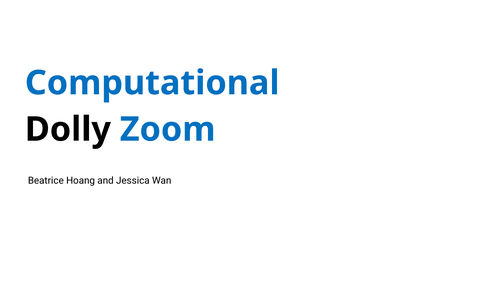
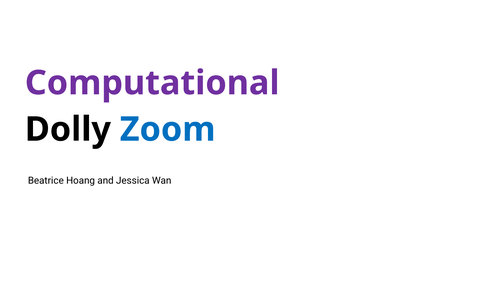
Computational colour: blue -> purple (152, 83)
